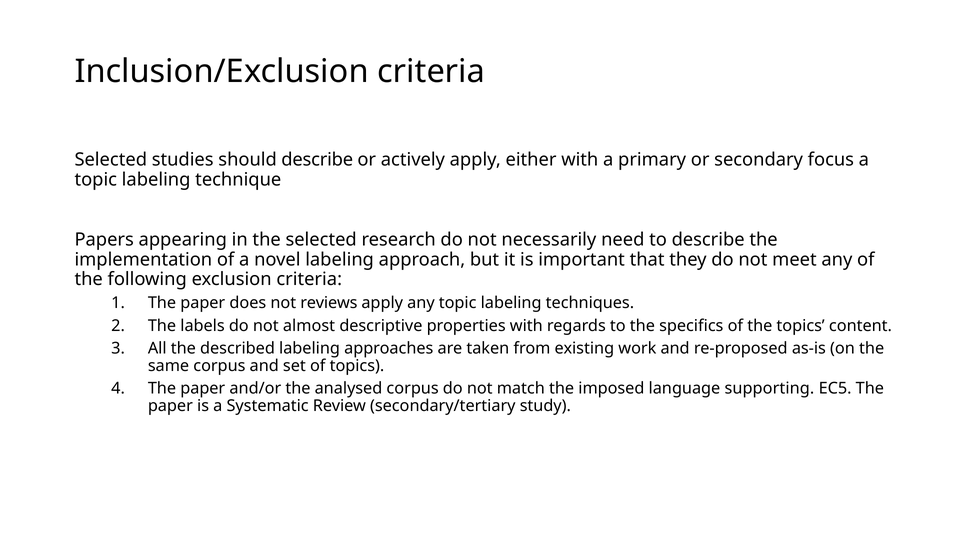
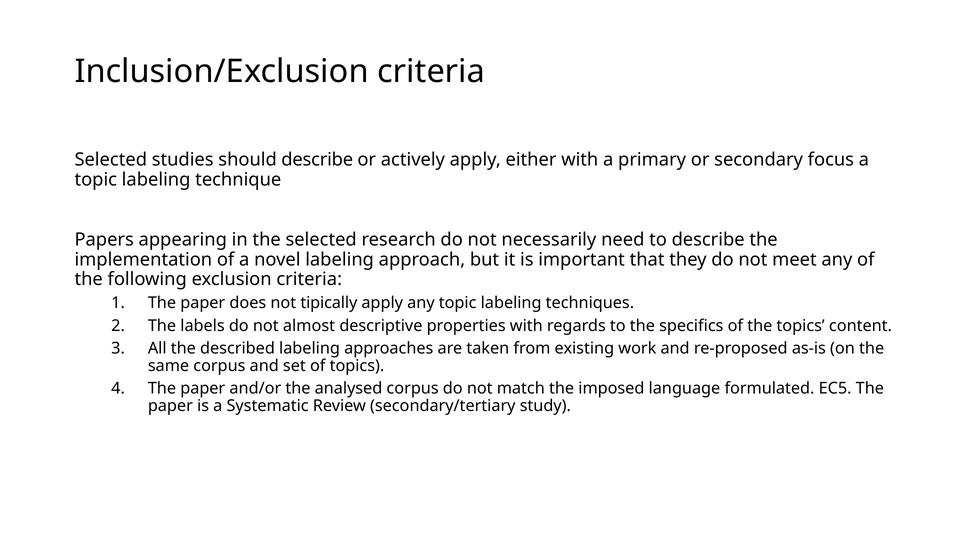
reviews: reviews -> tipically (329, 303)
supporting: supporting -> formulated (769, 389)
